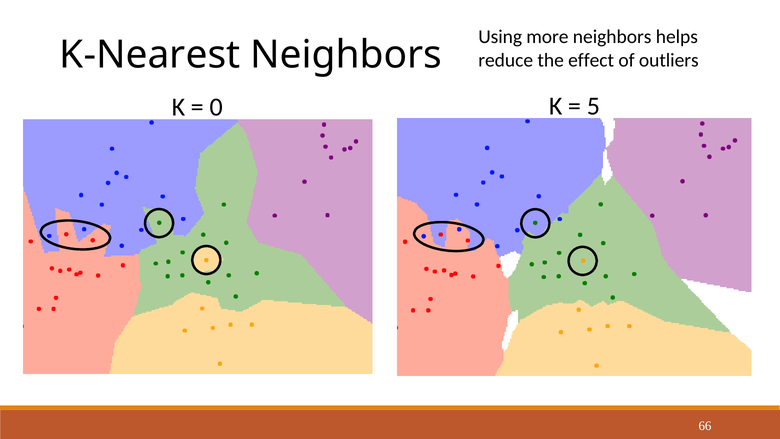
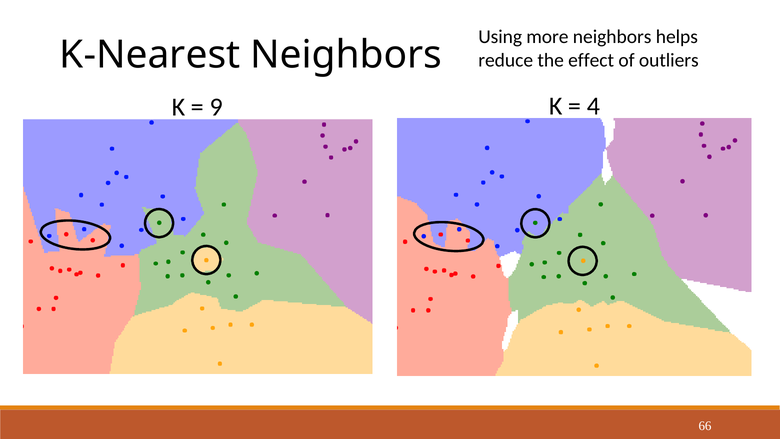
0: 0 -> 9 (216, 107)
5: 5 -> 4 (593, 106)
